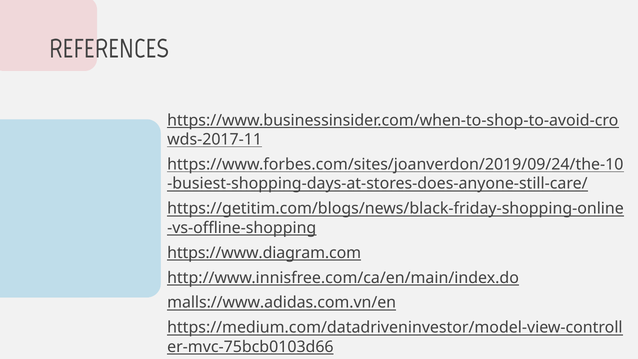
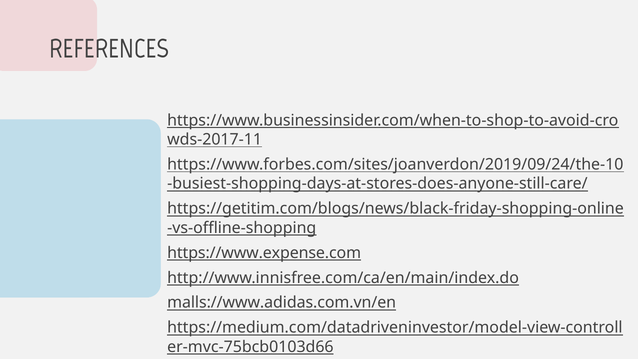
https://www.diagram.com: https://www.diagram.com -> https://www.expense.com (264, 253)
